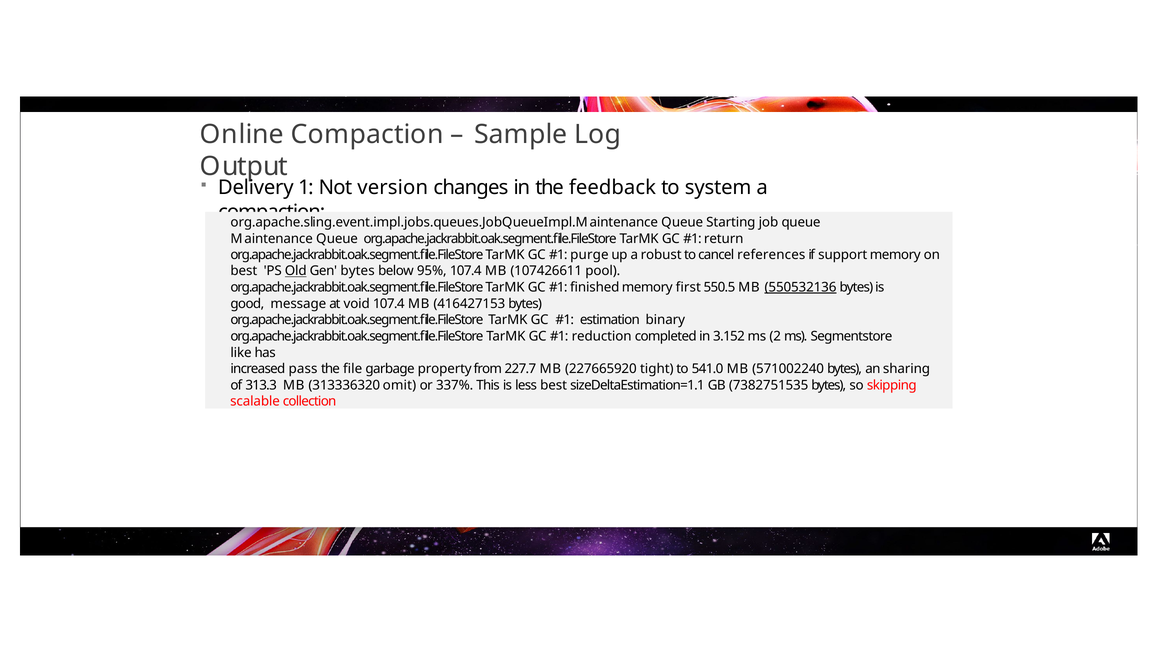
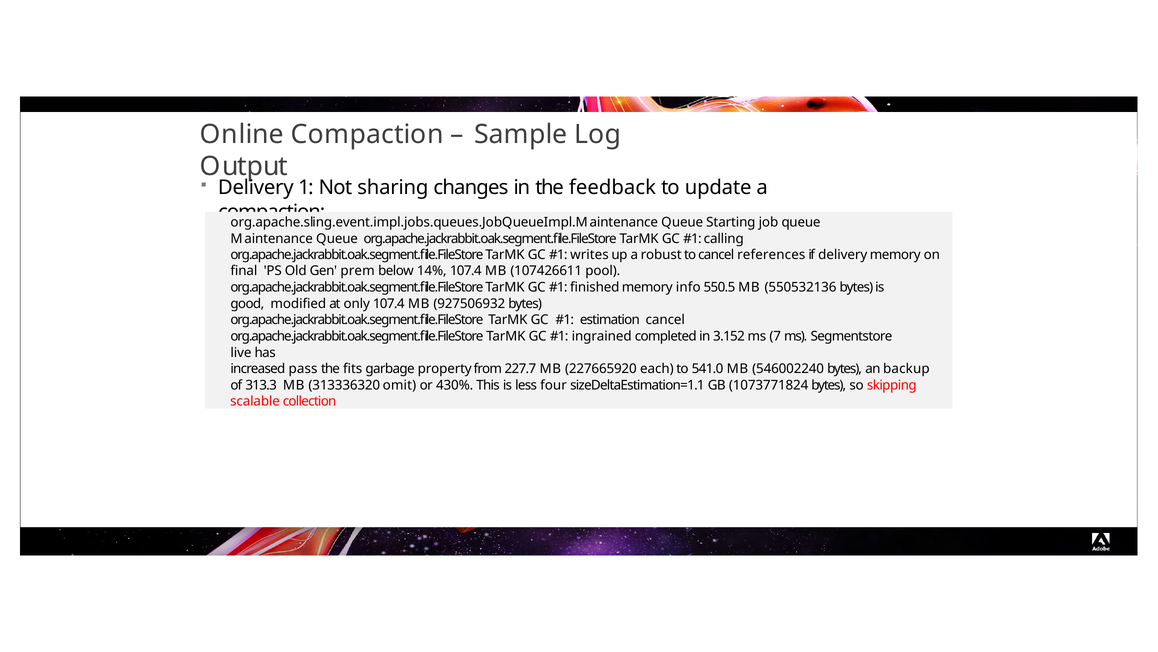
version: version -> sharing (393, 187)
system: system -> update (718, 187)
return: return -> calling (724, 238)
purge: purge -> writes (589, 255)
if support: support -> delivery (843, 255)
best: best -> final (244, 271)
Old underline: present -> none (296, 271)
Gen bytes: bytes -> prem (358, 271)
95%: 95% -> 14% (432, 271)
first: first -> info (688, 287)
550532136 underline: present -> none (801, 287)
message: message -> modified (298, 303)
void: void -> only (357, 303)
416427153: 416427153 -> 927506932 (469, 303)
estimation binary: binary -> cancel (665, 320)
reduction: reduction -> ingrained (602, 336)
2: 2 -> 7 (775, 336)
like: like -> live (241, 352)
file: file -> fits (353, 369)
tight: tight -> each (657, 369)
571002240: 571002240 -> 546002240 (788, 369)
sharing: sharing -> backup (906, 369)
337%: 337% -> 430% (455, 385)
less best: best -> four (554, 385)
7382751535: 7382751535 -> 1073771824 (769, 385)
